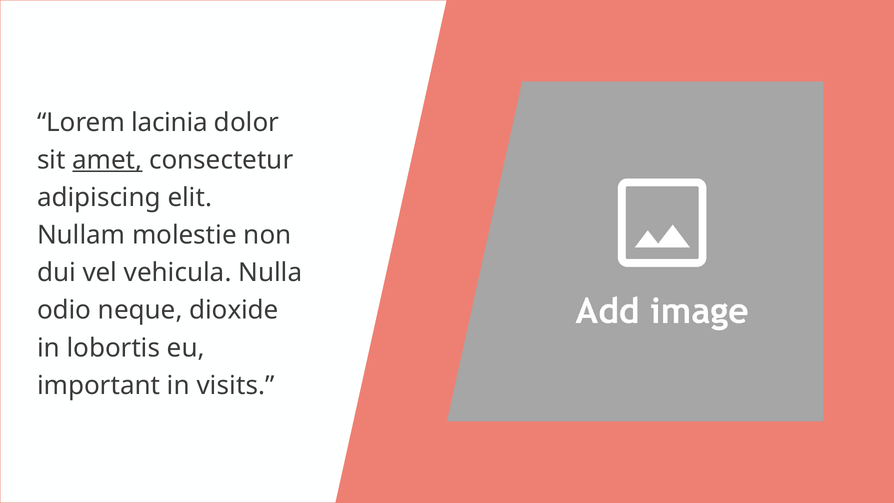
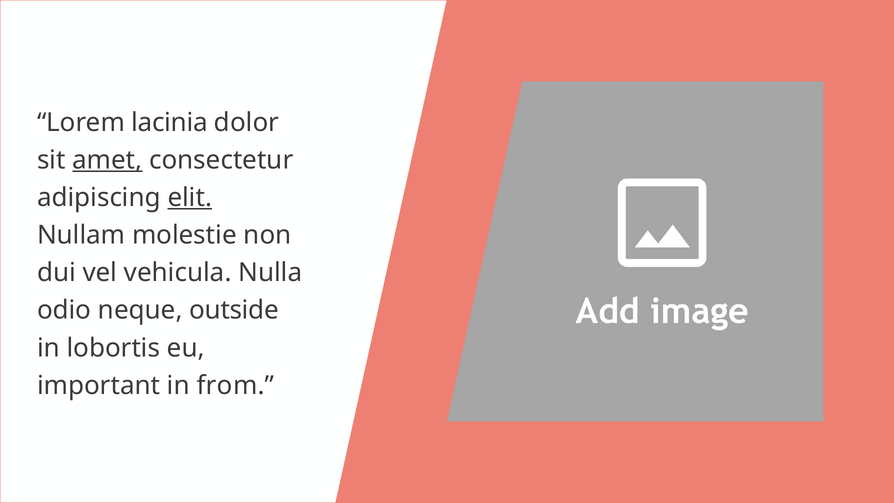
elit underline: none -> present (190, 198)
dioxide: dioxide -> outside (234, 310)
visits: visits -> from (235, 385)
